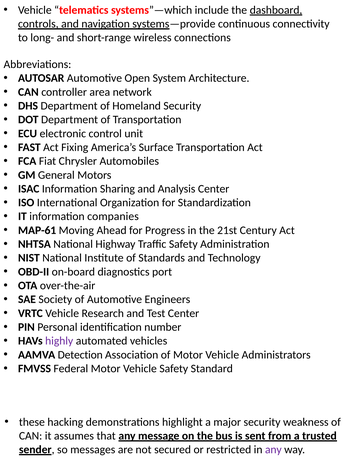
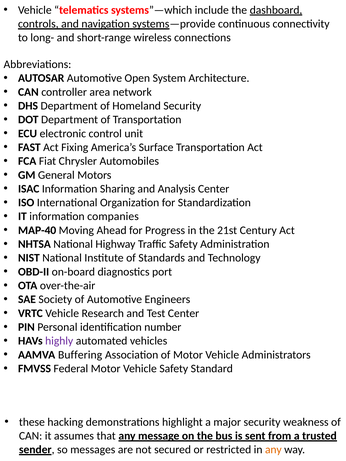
MAP-61: MAP-61 -> MAP-40 (37, 230)
Detection: Detection -> Buffering (80, 355)
any colour: purple -> orange (273, 450)
